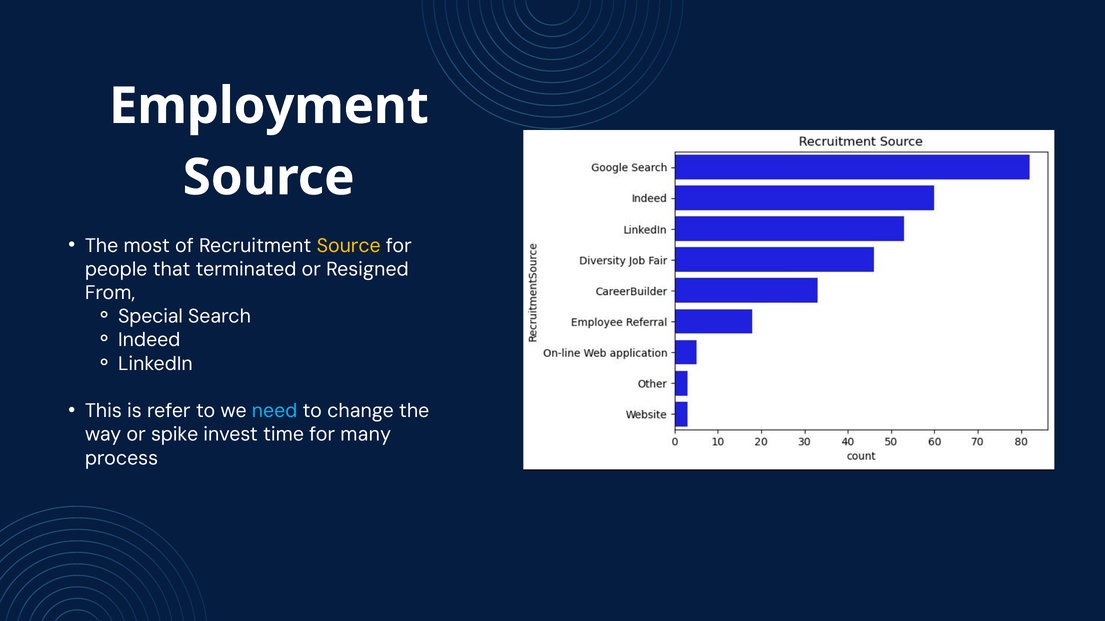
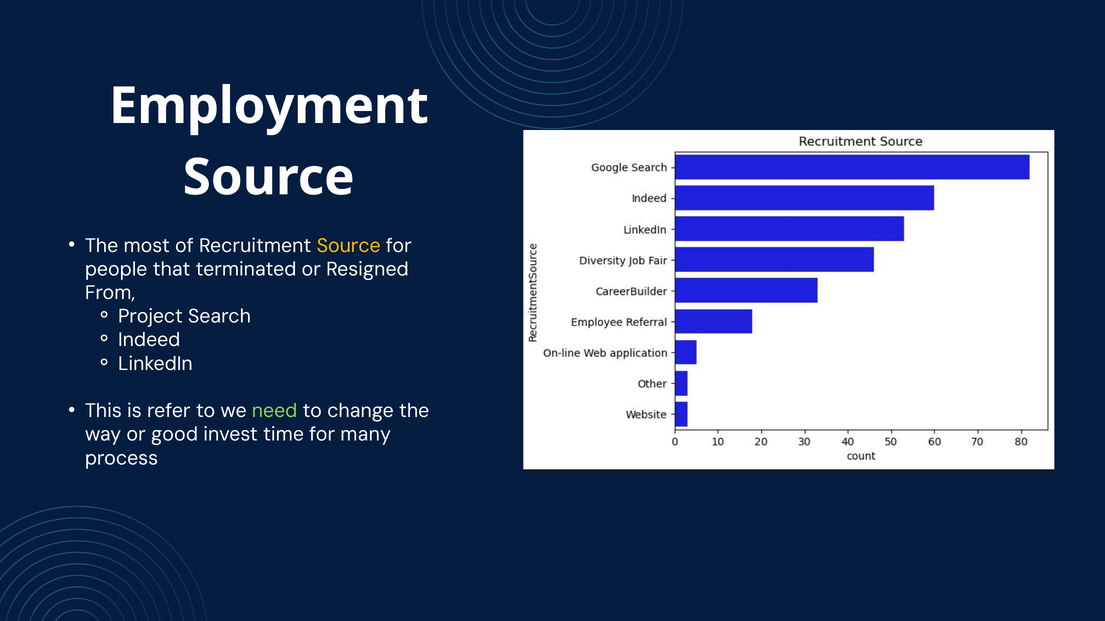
Special: Special -> Project (150, 317)
need colour: light blue -> light green (275, 411)
spike: spike -> good (175, 435)
